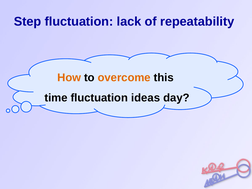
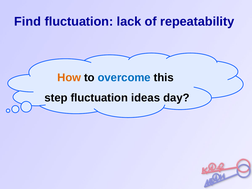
Step: Step -> Find (28, 22)
overcome colour: orange -> blue (124, 78)
time: time -> step (56, 98)
